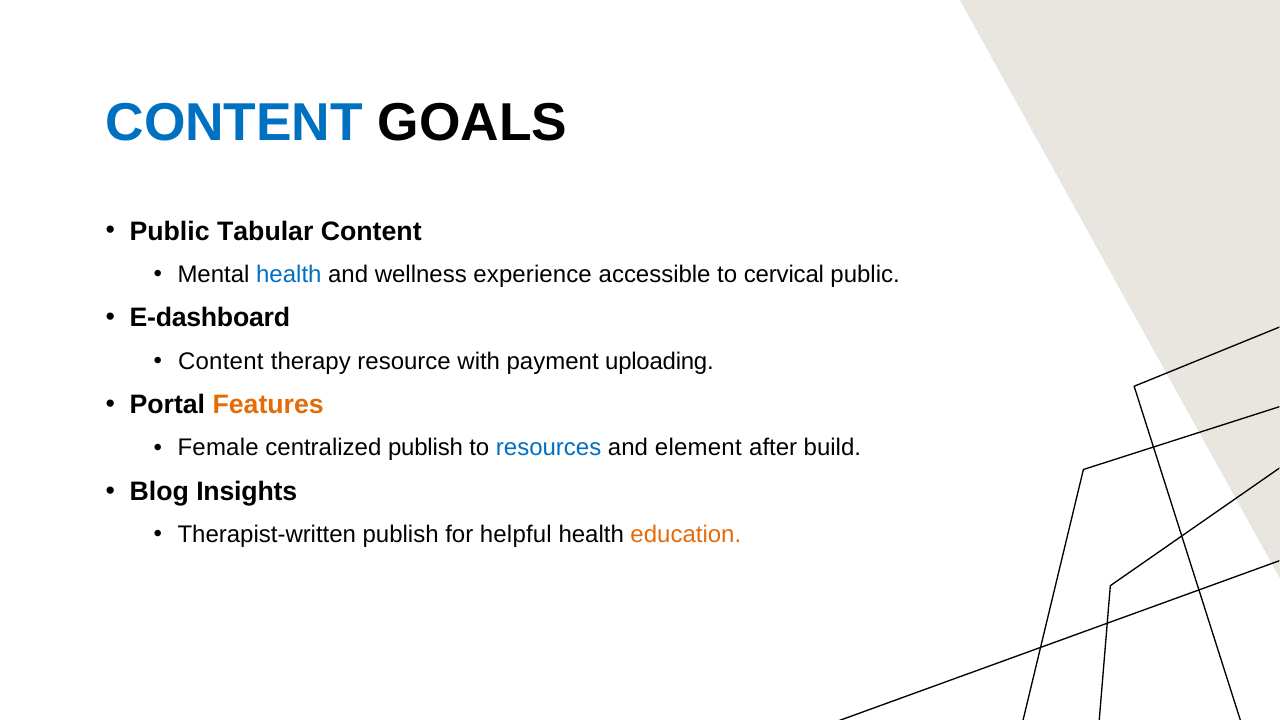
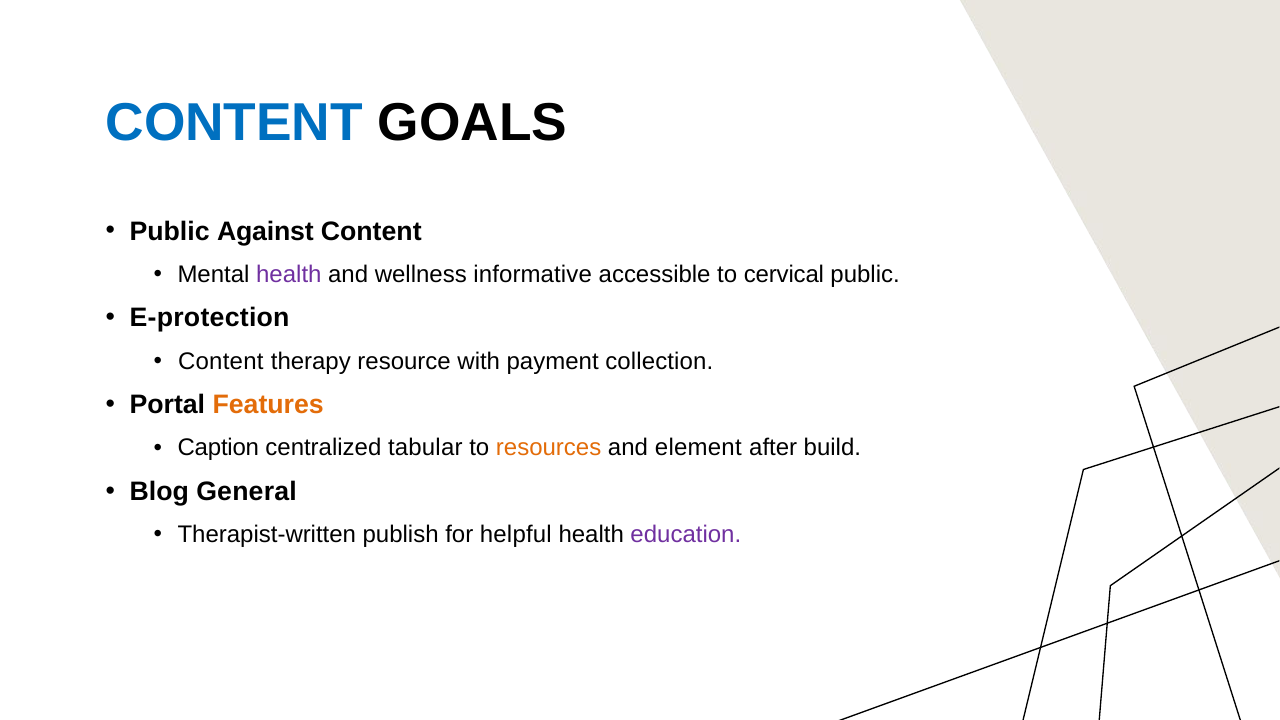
Tabular: Tabular -> Against (265, 231)
health colour: blue -> purple (289, 275)
experience: experience -> informative (533, 275)
E-dashboard: E-dashboard -> E-protection (210, 318)
uploading: uploading -> collection (659, 361)
Female: Female -> Caption (218, 448)
centralized publish: publish -> tabular (425, 448)
resources colour: blue -> orange (549, 448)
Insights: Insights -> General (247, 491)
education colour: orange -> purple (686, 535)
